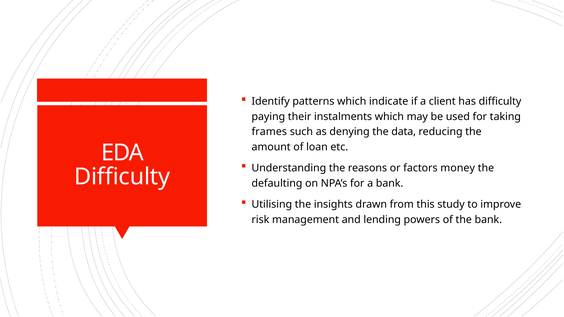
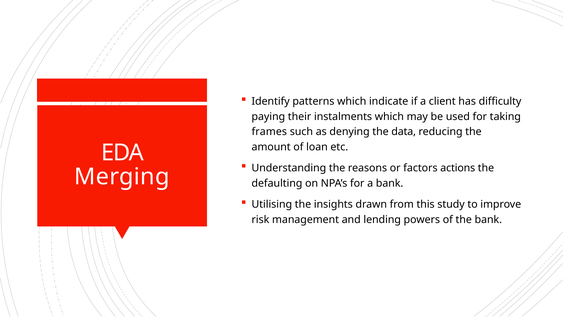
money: money -> actions (458, 168)
Difficulty: Difficulty -> Merging (122, 177)
